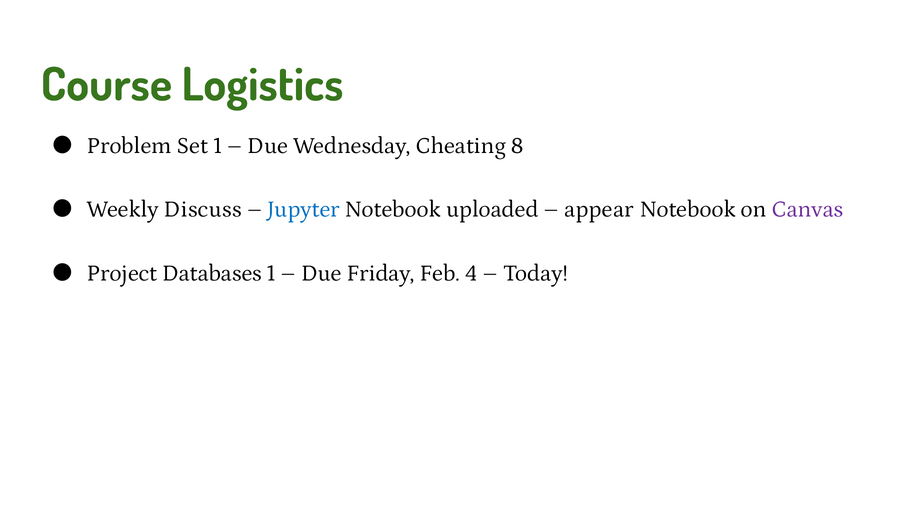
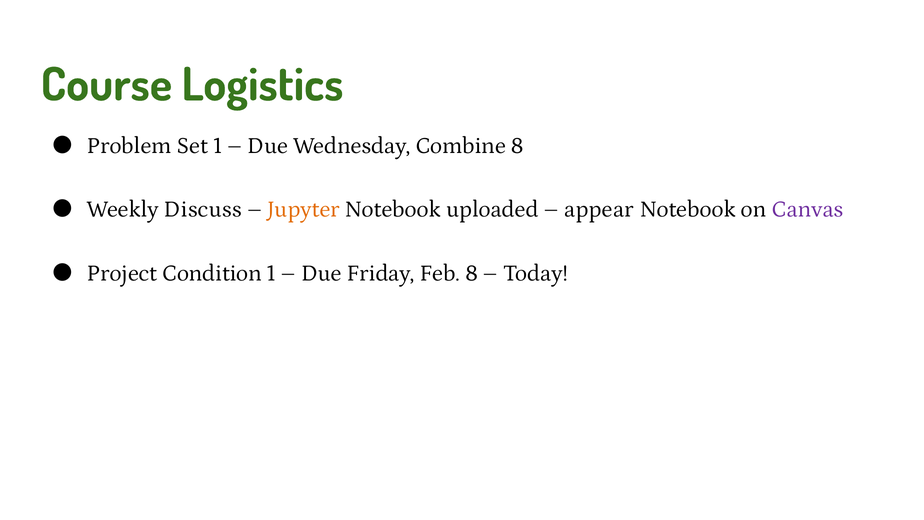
Cheating: Cheating -> Combine (461, 145)
Jupyter colour: blue -> orange (304, 209)
Databases: Databases -> Condition (212, 273)
Feb 4: 4 -> 8 (472, 273)
